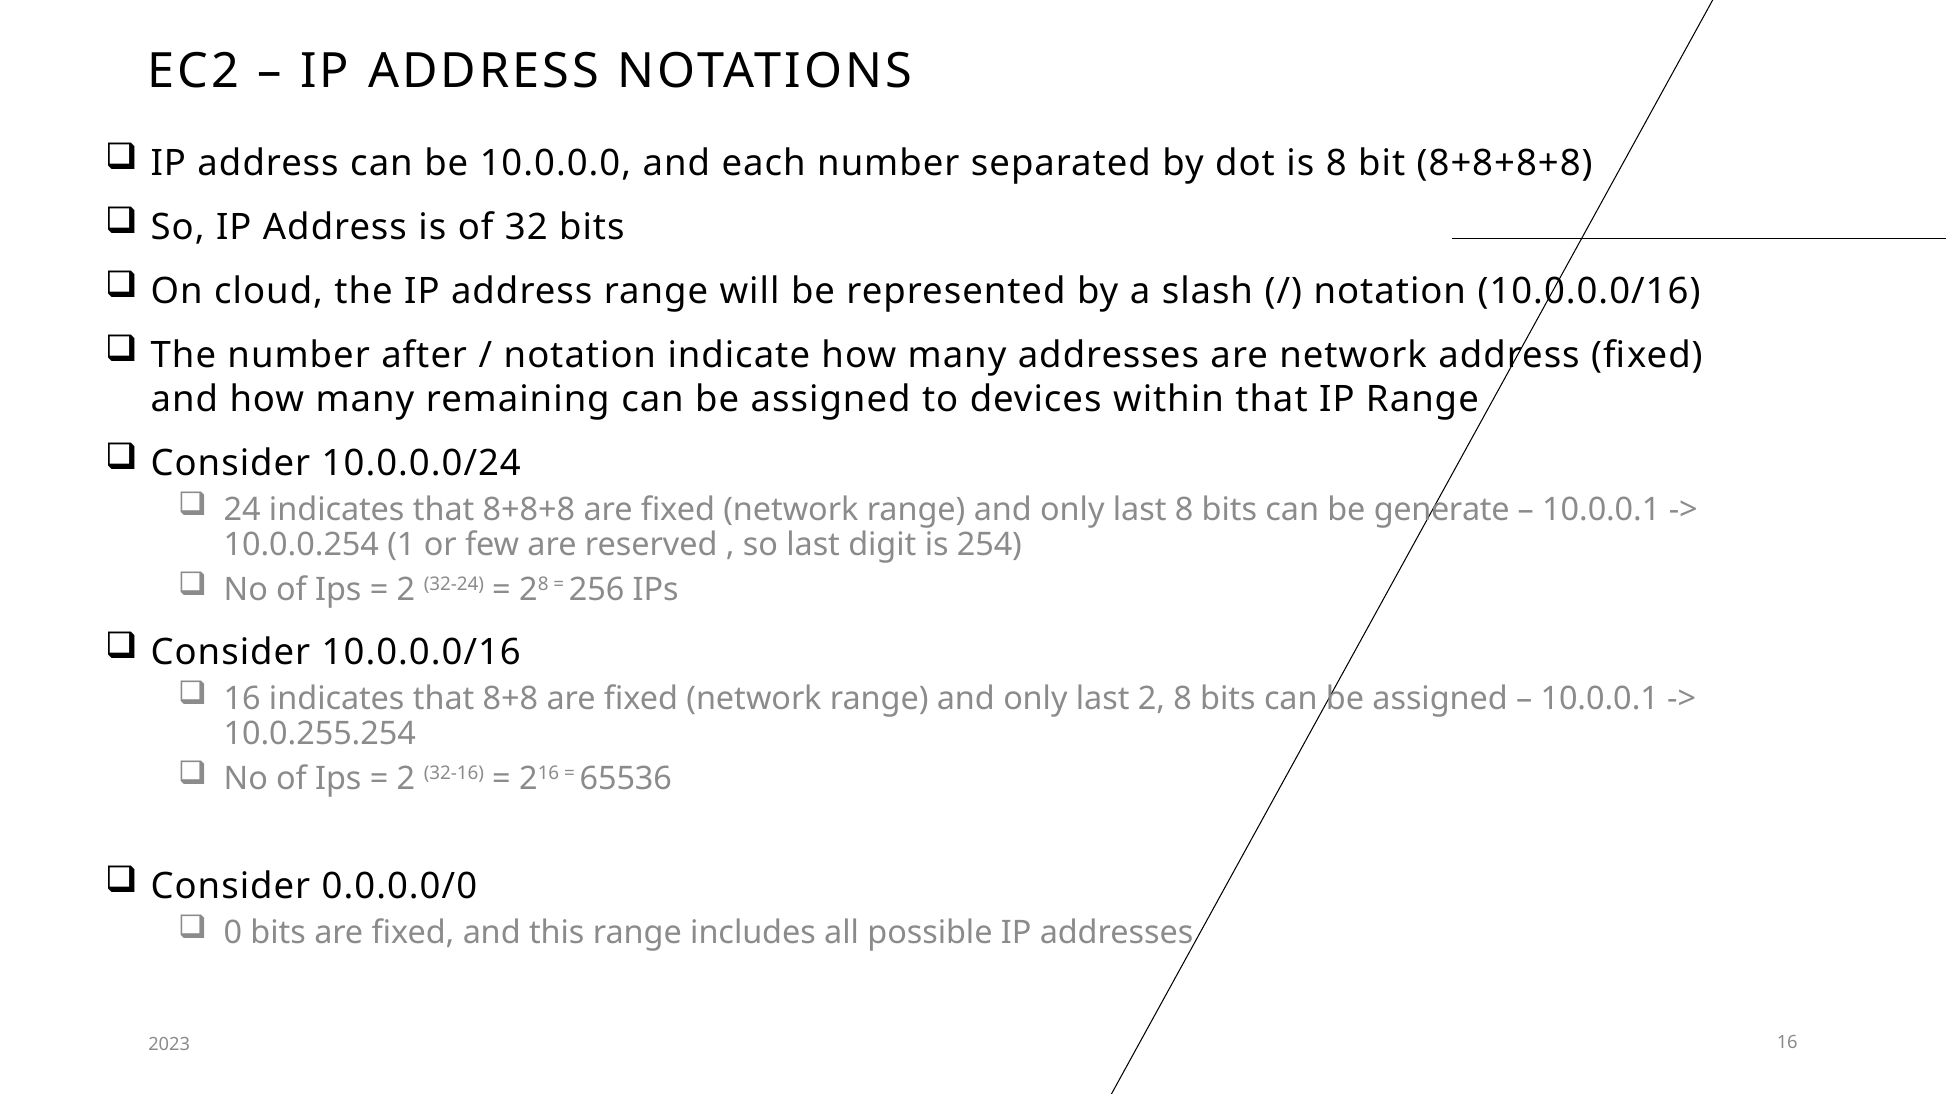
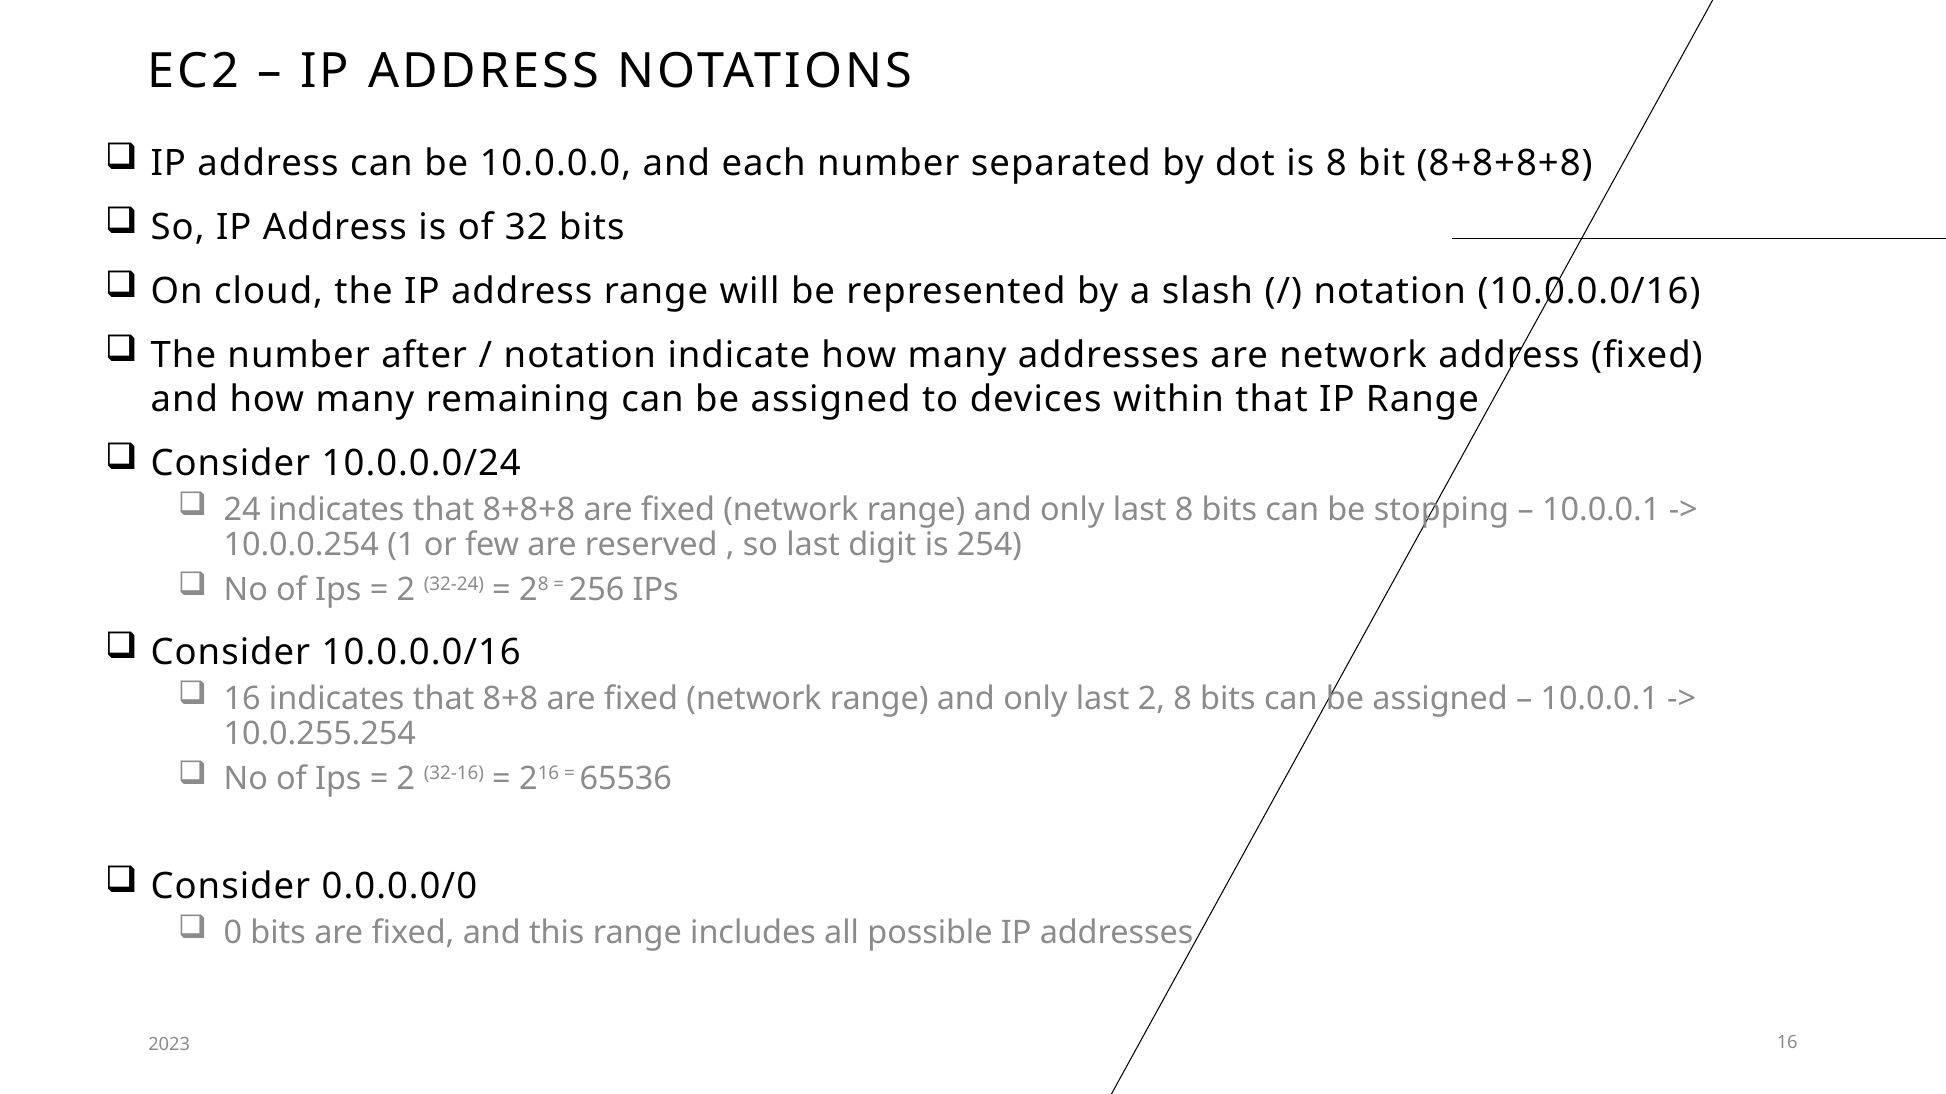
generate: generate -> stopping (1441, 510)
